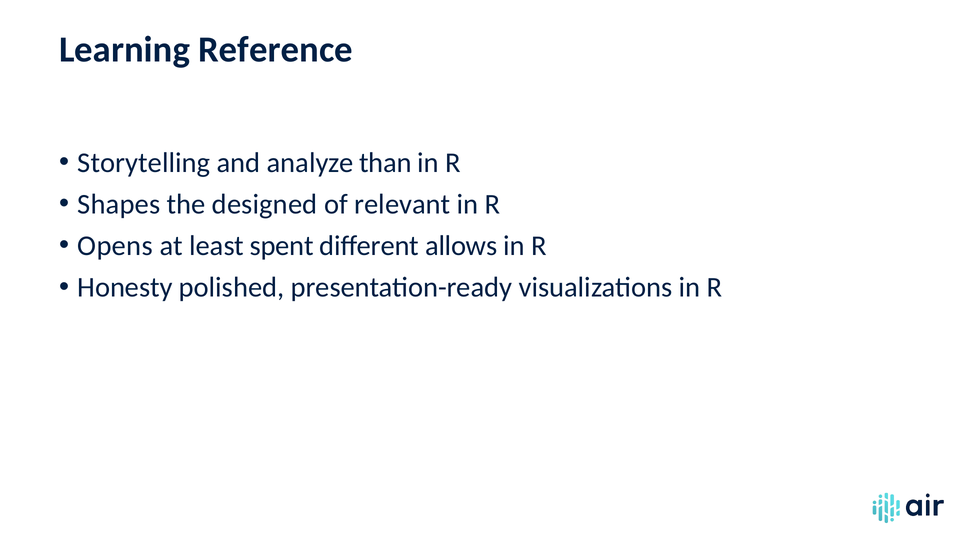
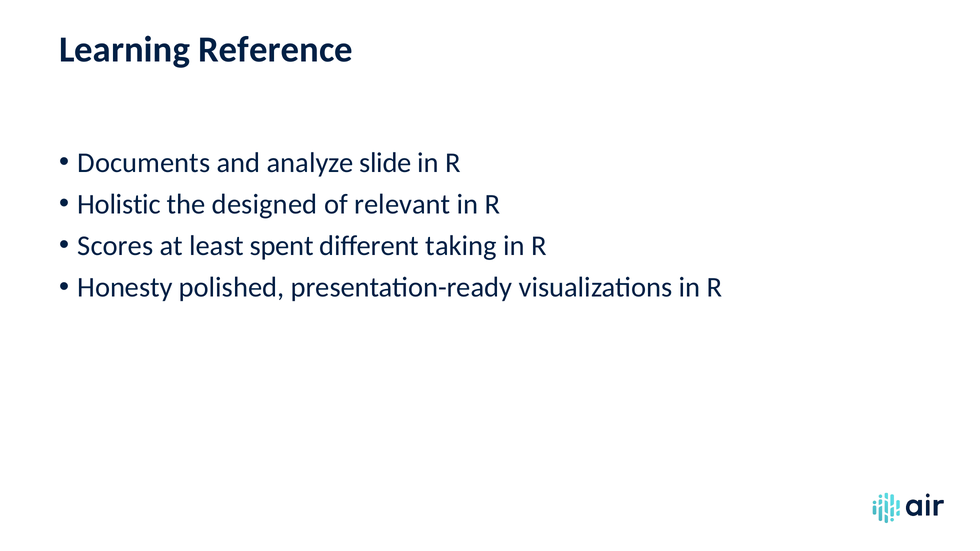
Storytelling: Storytelling -> Documents (144, 163)
than: than -> slide (385, 163)
Shapes: Shapes -> Holistic (119, 204)
Opens: Opens -> Scores (115, 246)
allows: allows -> taking (461, 246)
